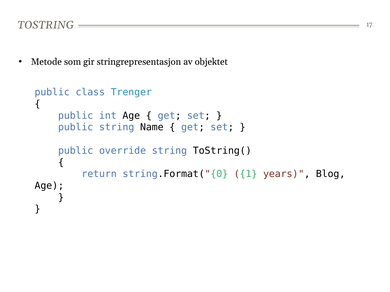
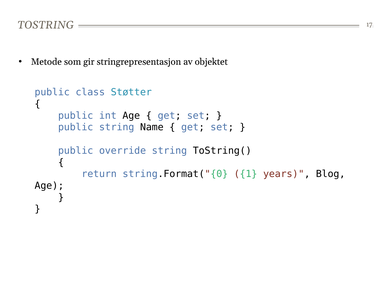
Trenger: Trenger -> Støtter (131, 92)
